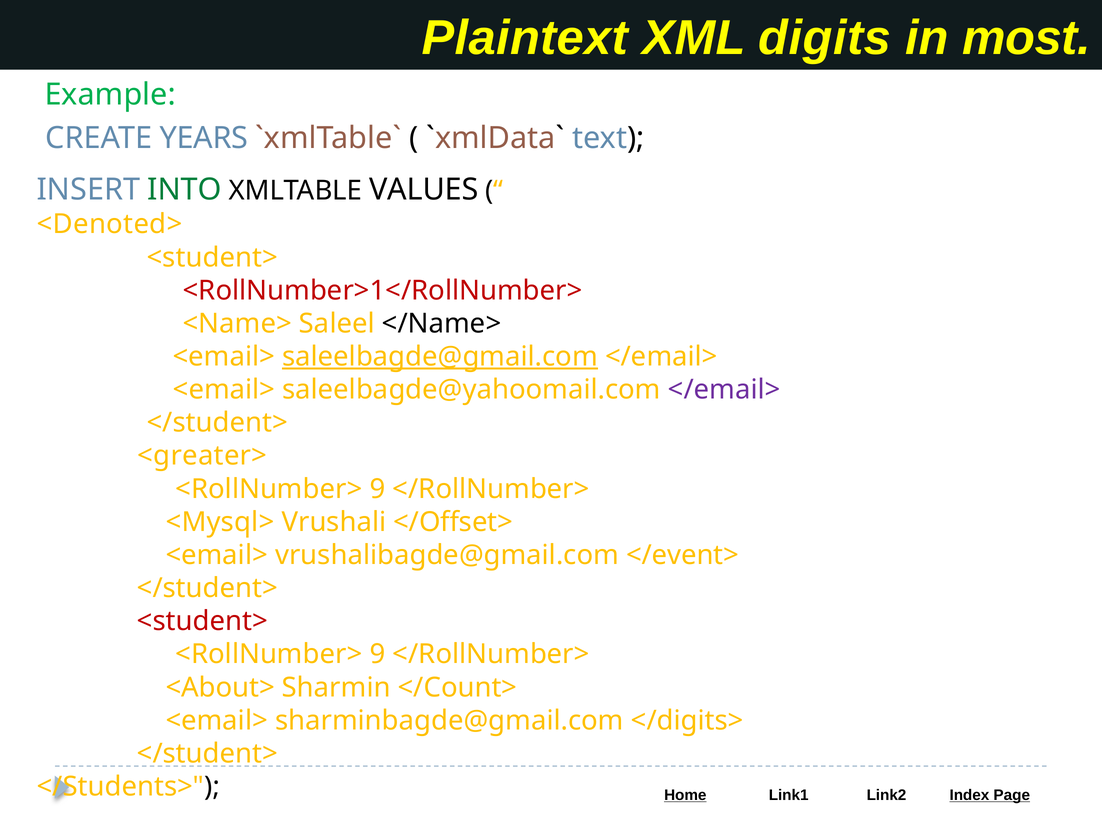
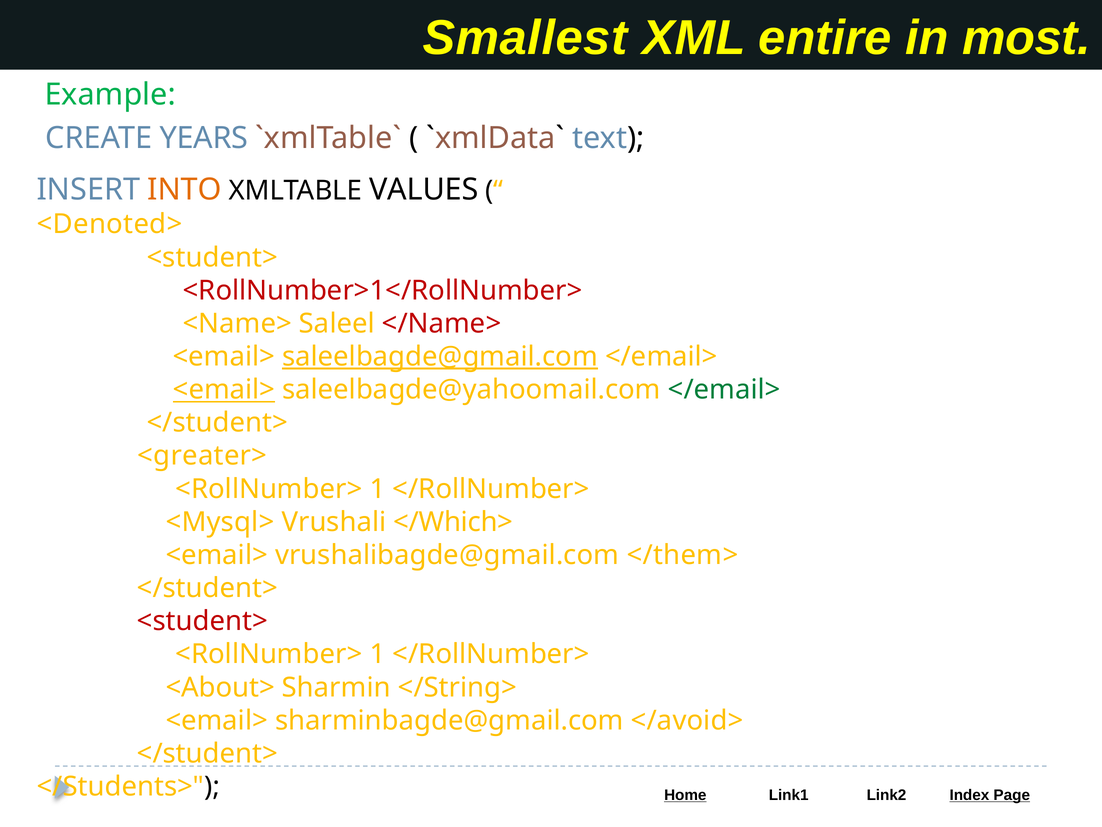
Plaintext: Plaintext -> Smallest (525, 38)
digits: digits -> entire (825, 38)
INTO colour: green -> orange (185, 190)
</Name> colour: black -> red (442, 323)
<email> underline: none -> present (224, 389)
</email> colour: purple -> green (724, 389)
9: 9 -> 1 (377, 489)
</Offset>: </Offset> -> </Which> (453, 522)
</event>: </event> -> </them> (682, 555)
9: 9 -> 1 (377, 654)
</Count>: </Count> -> </String> (457, 687)
</digits>: </digits> -> </avoid> (687, 720)
